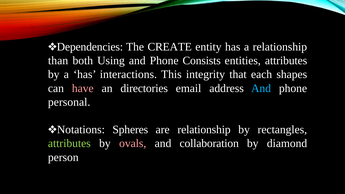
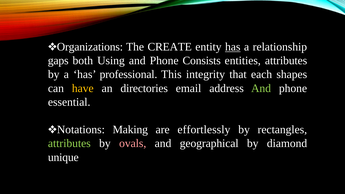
Dependencies: Dependencies -> Organizations (90, 47)
has underline: none -> present (233, 47)
than: than -> gaps (58, 61)
interactions: interactions -> professional (128, 74)
have colour: pink -> yellow (83, 88)
And colour: light blue -> light green (261, 88)
personal: personal -> essential (69, 102)
Spheres: Spheres -> Making (130, 130)
are relationship: relationship -> effortlessly (204, 130)
collaboration: collaboration -> geographical (209, 143)
person: person -> unique (63, 157)
